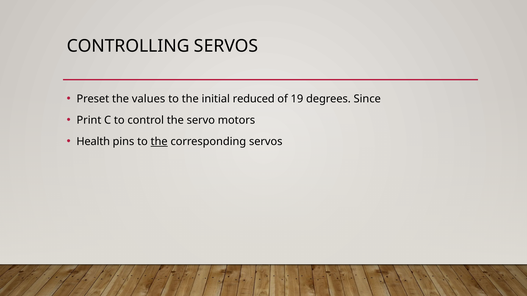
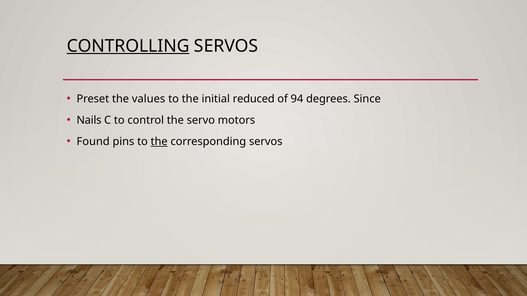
CONTROLLING underline: none -> present (128, 46)
19: 19 -> 94 (297, 99)
Print: Print -> Nails (89, 120)
Health: Health -> Found (93, 142)
